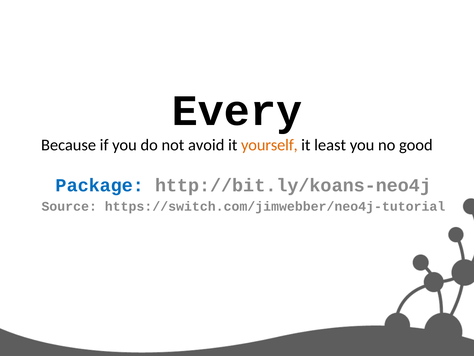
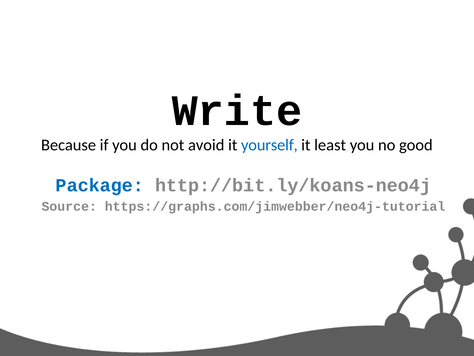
Every: Every -> Write (237, 111)
yourself colour: orange -> blue (269, 145)
https://switch.com/jimwebber/neo4j-tutorial: https://switch.com/jimwebber/neo4j-tutorial -> https://graphs.com/jimwebber/neo4j-tutorial (275, 206)
